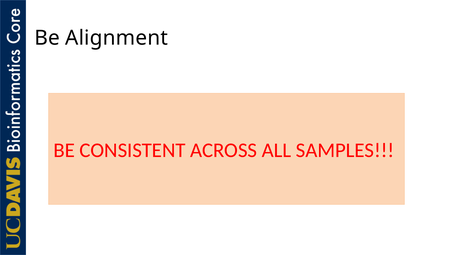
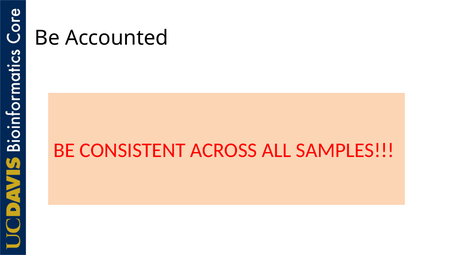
Alignment: Alignment -> Accounted (117, 38)
